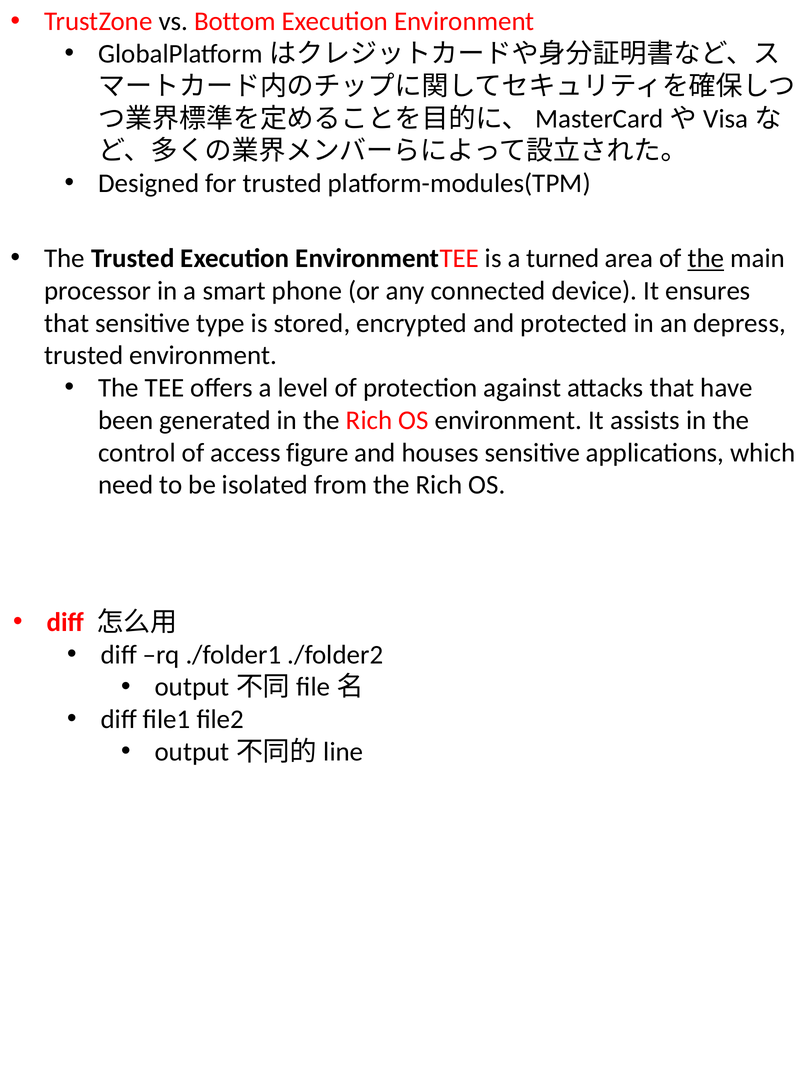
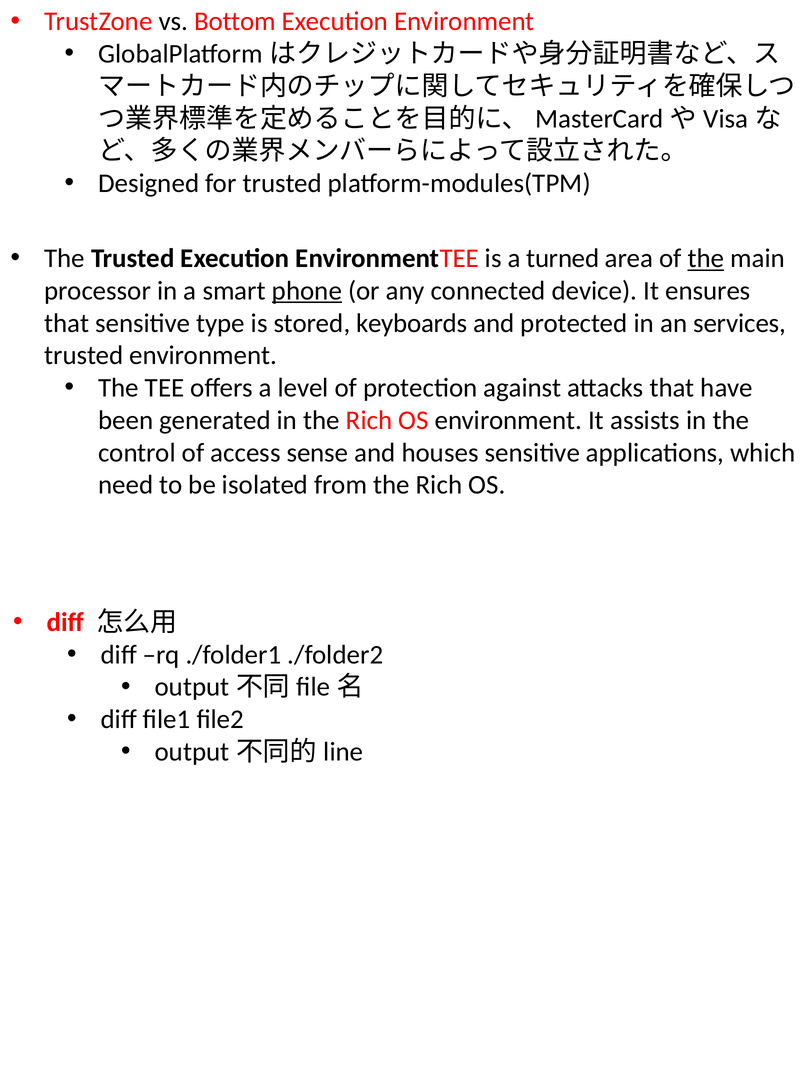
phone underline: none -> present (307, 291)
encrypted: encrypted -> keyboards (412, 323)
depress: depress -> services (740, 323)
figure: figure -> sense (317, 453)
